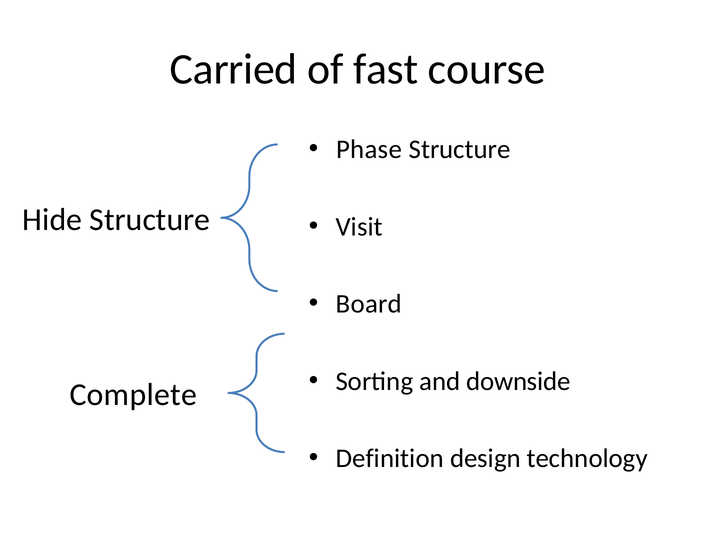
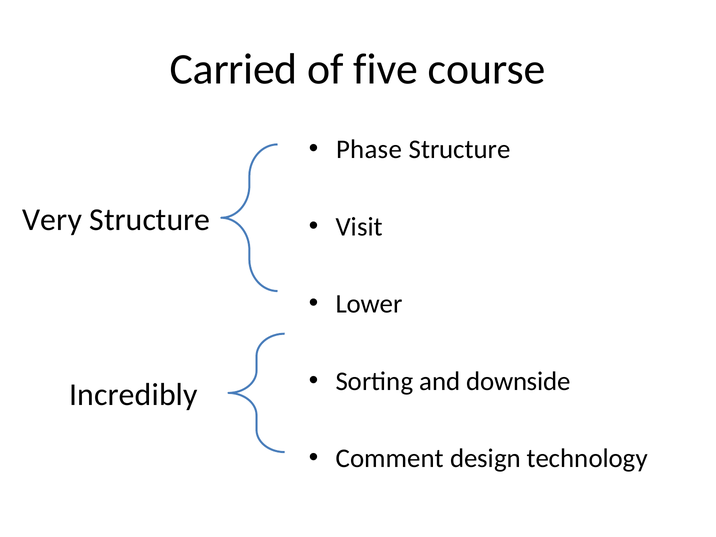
fast: fast -> five (386, 69)
Hide: Hide -> Very (52, 220)
Board: Board -> Lower (369, 304)
Complete: Complete -> Incredibly (133, 395)
Definition: Definition -> Comment (390, 458)
